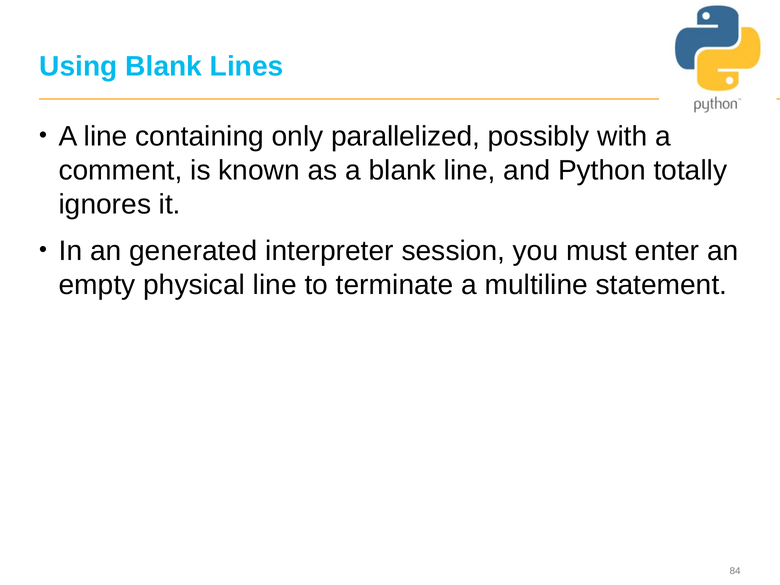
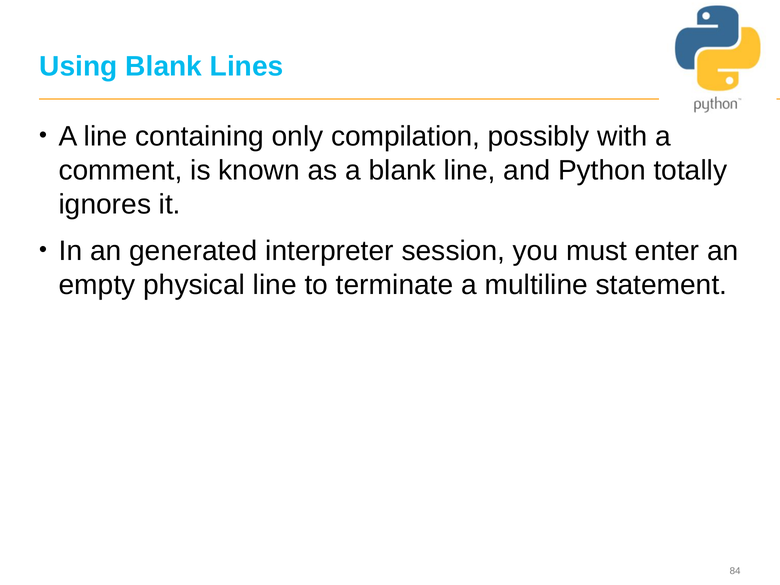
parallelized: parallelized -> compilation (406, 137)
